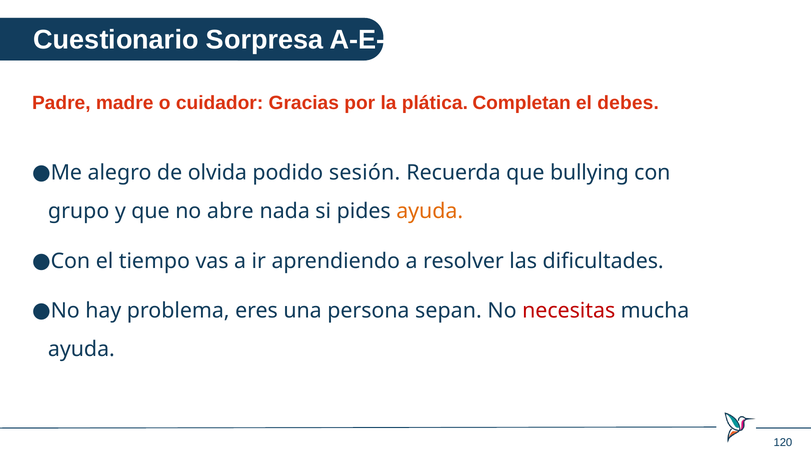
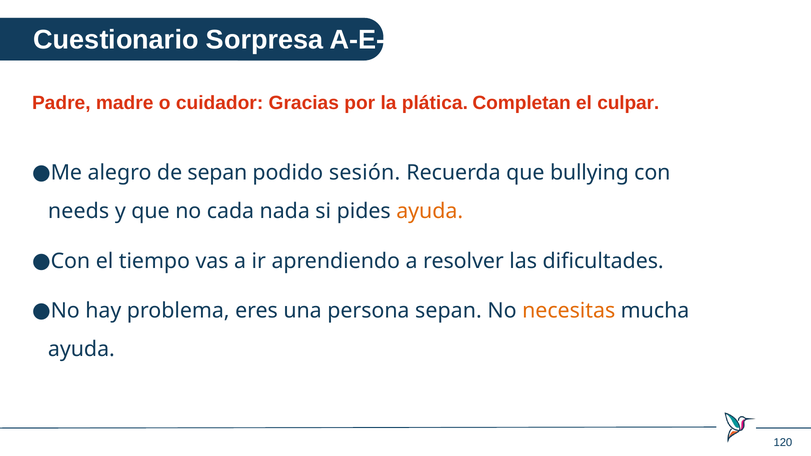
debes: debes -> culpar (628, 103)
de olvida: olvida -> sepan (217, 173)
grupo: grupo -> needs (79, 211)
abre: abre -> cada (230, 211)
necesitas colour: red -> orange (569, 311)
